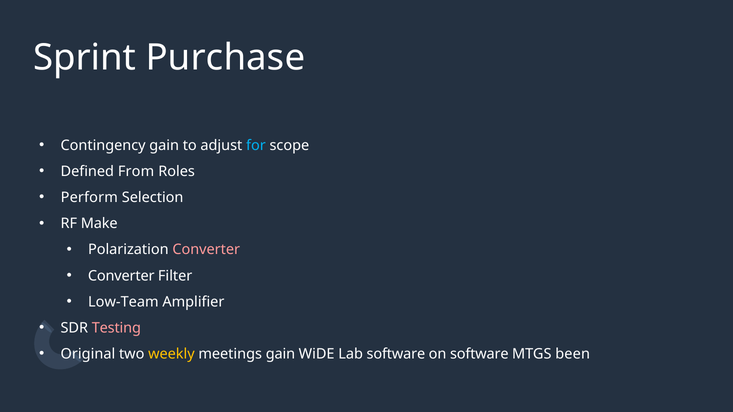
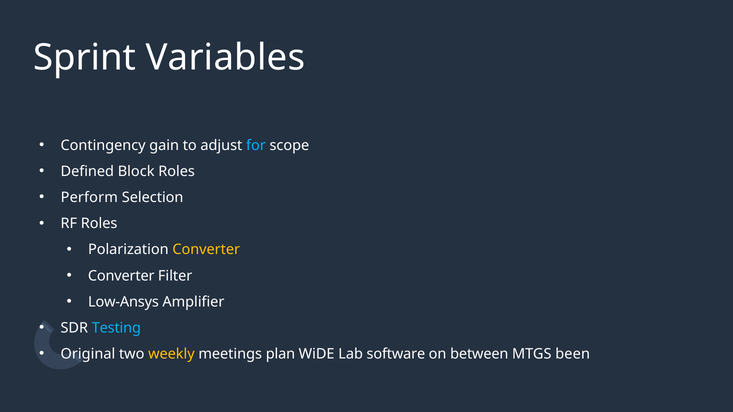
Purchase: Purchase -> Variables (225, 58)
From: From -> Block (136, 172)
RF Make: Make -> Roles (99, 224)
Converter colour: pink -> yellow (206, 250)
Low-Team: Low-Team -> Low-Ansys (123, 302)
Testing colour: pink -> light blue (116, 328)
meetings gain: gain -> plan (280, 354)
on software: software -> between (479, 354)
